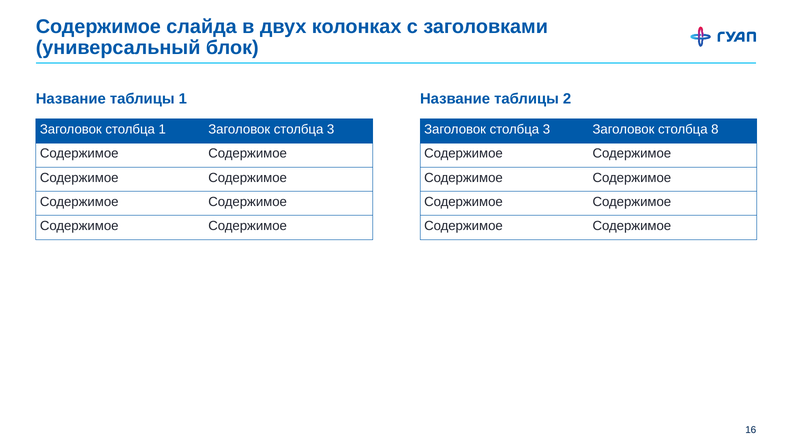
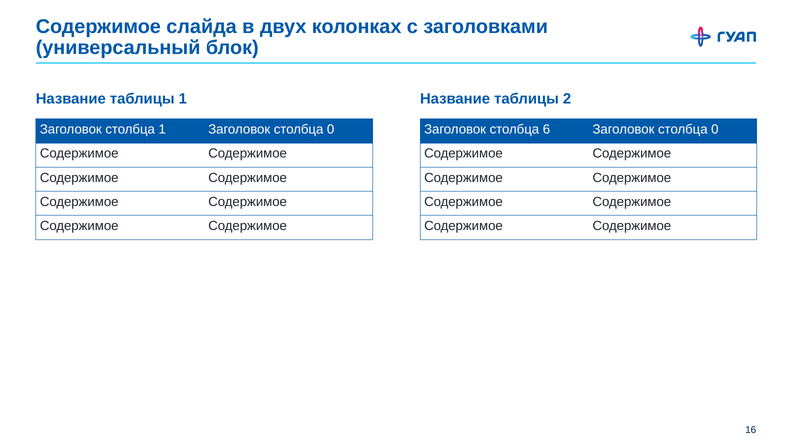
3: 3 -> 0 (331, 129)
3: 3 -> 6 (547, 129)
8: 8 -> 0 (715, 129)
